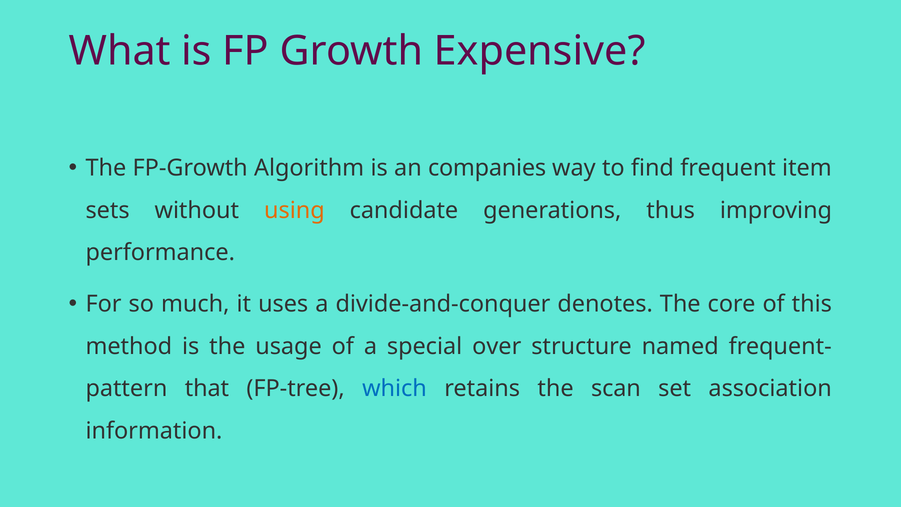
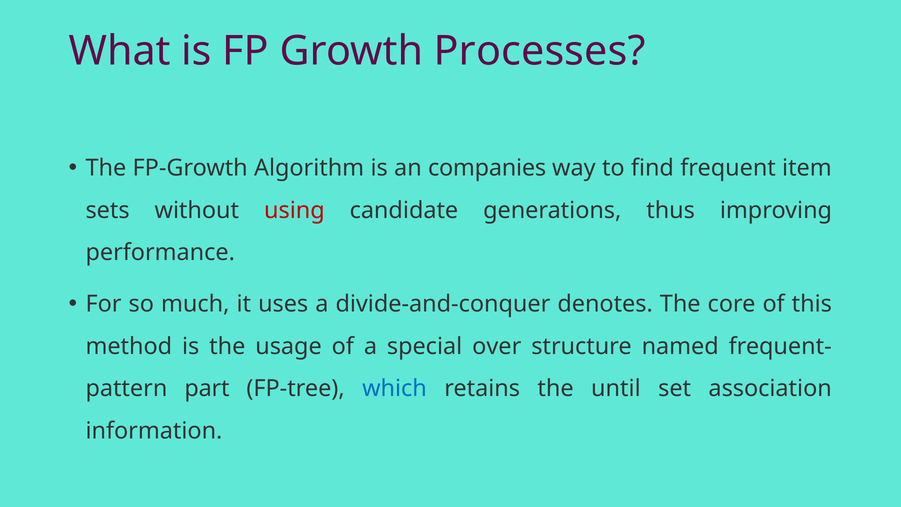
Expensive: Expensive -> Processes (540, 51)
using colour: orange -> red (294, 210)
that: that -> part (207, 389)
scan: scan -> until (616, 389)
